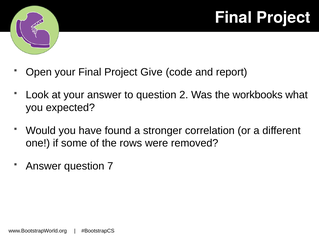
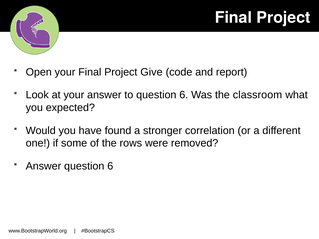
to question 2: 2 -> 6 (184, 95)
workbooks: workbooks -> classroom (257, 95)
Answer question 7: 7 -> 6 (110, 166)
